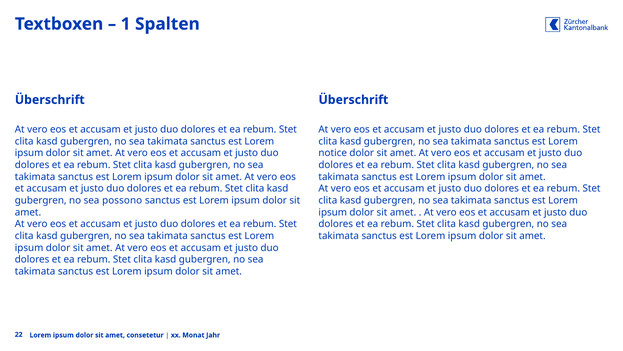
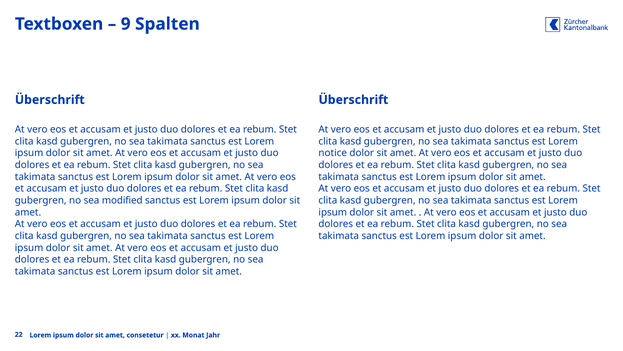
1: 1 -> 9 (126, 24)
possono: possono -> modified (122, 200)
